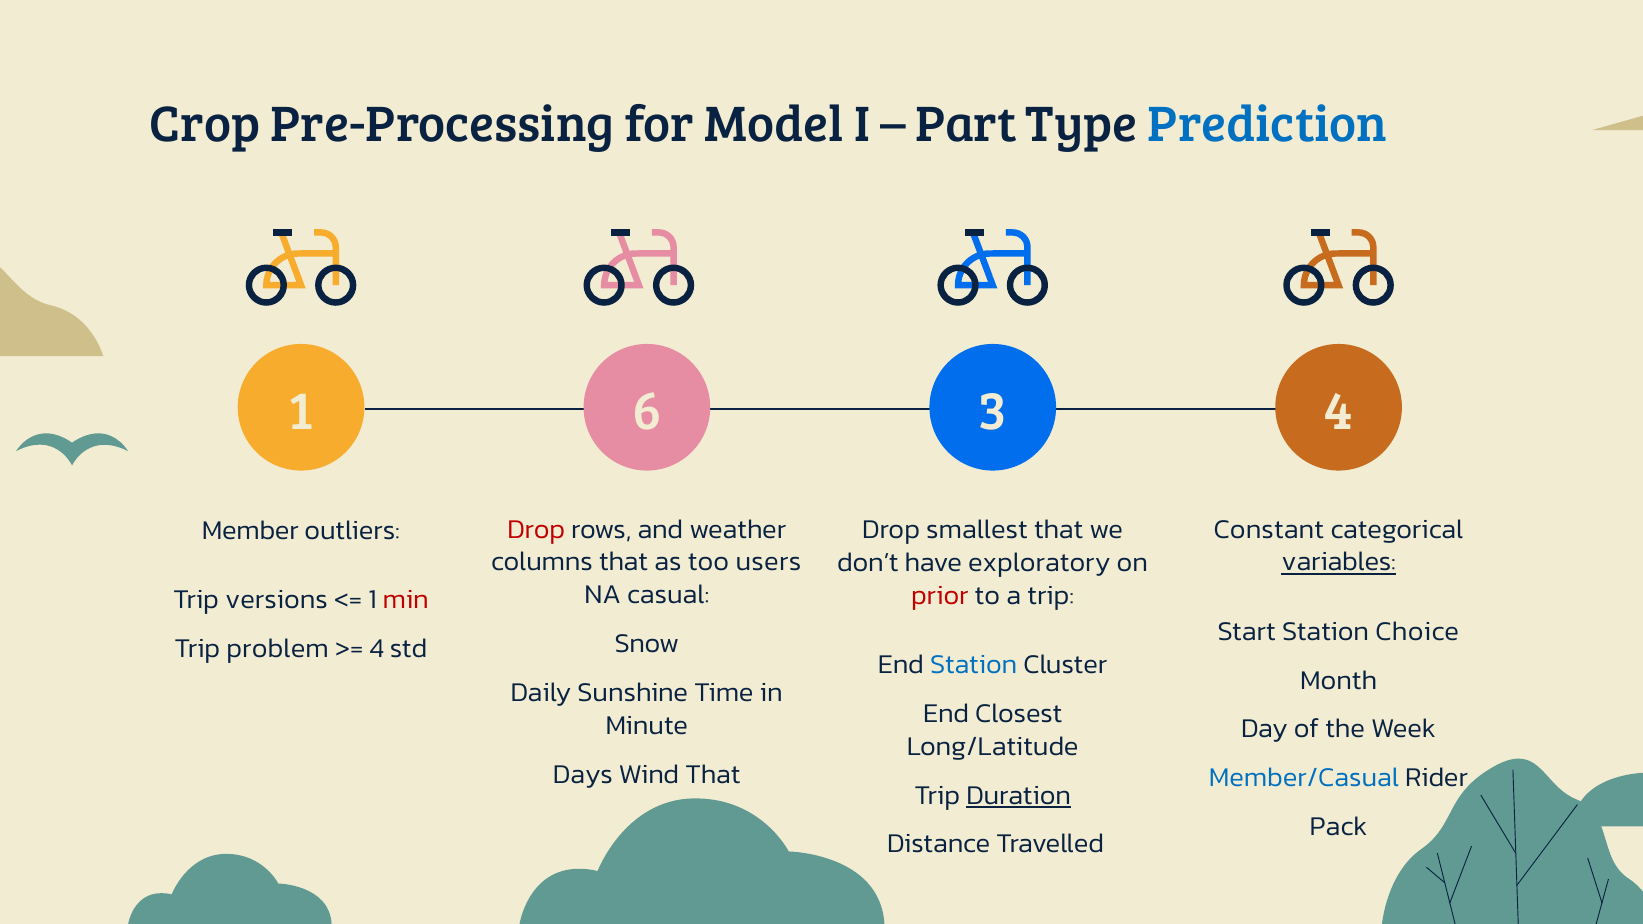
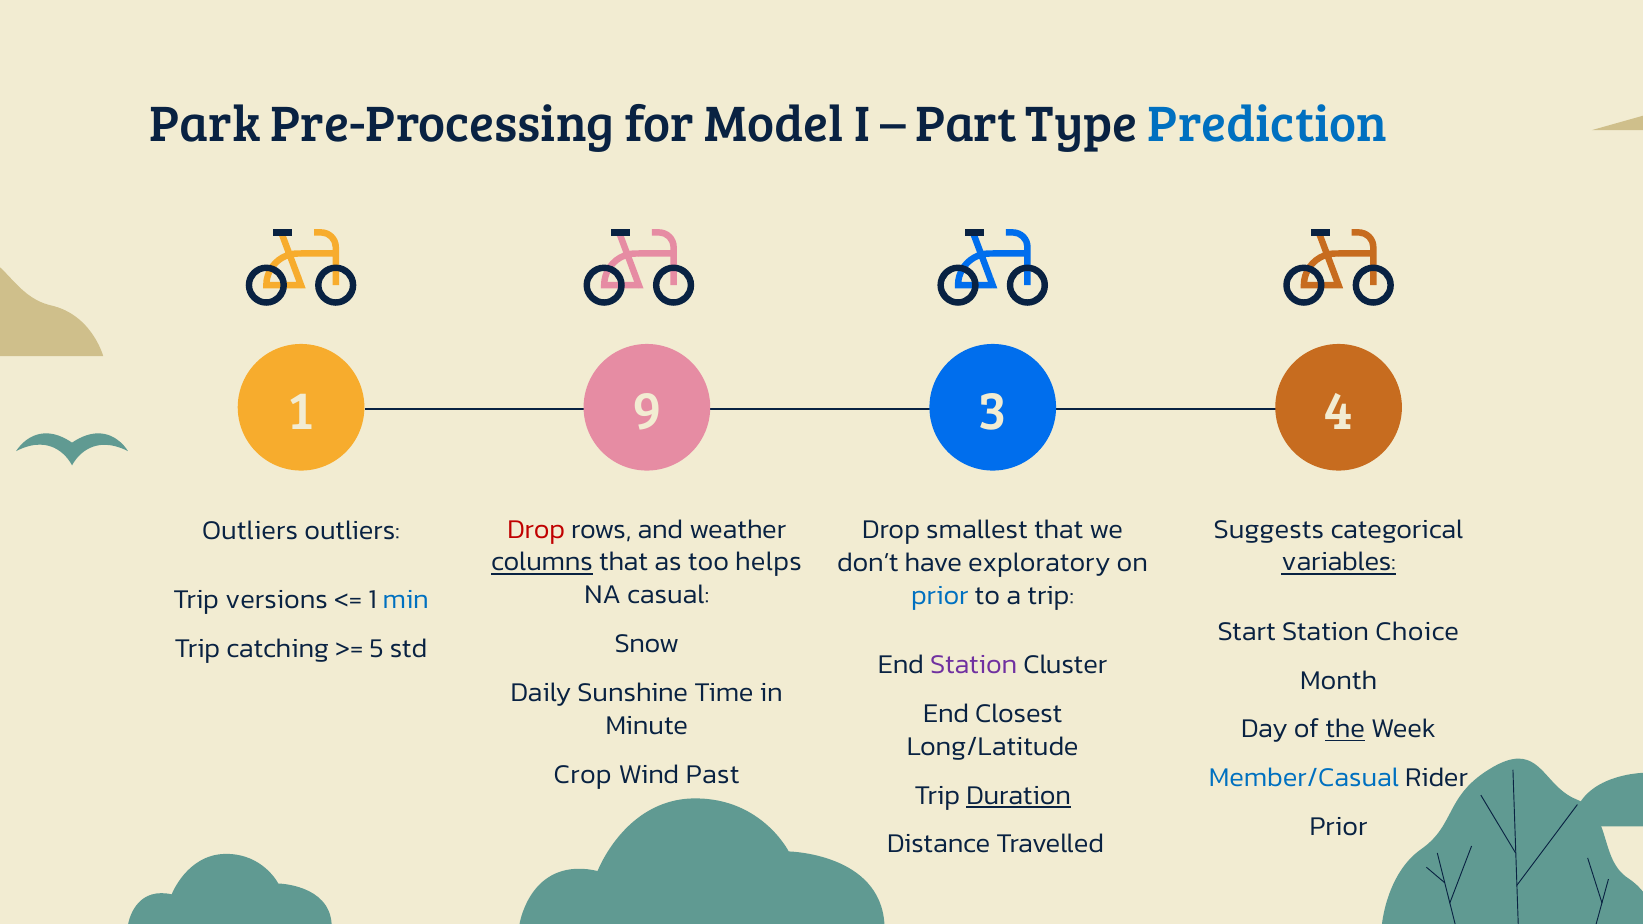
Crop: Crop -> Park (205, 125)
6: 6 -> 9 (647, 412)
Constant: Constant -> Suggests (1269, 529)
Member: Member -> Outliers (250, 530)
columns underline: none -> present (542, 562)
users: users -> helps (768, 562)
prior colour: red -> blue (940, 595)
min colour: red -> blue (406, 600)
problem: problem -> catching (278, 648)
4: 4 -> 5 (377, 648)
Station colour: blue -> purple (974, 665)
the underline: none -> present (1345, 729)
Days: Days -> Crop (583, 774)
Wind That: That -> Past (713, 774)
Pack: Pack -> Prior (1339, 827)
